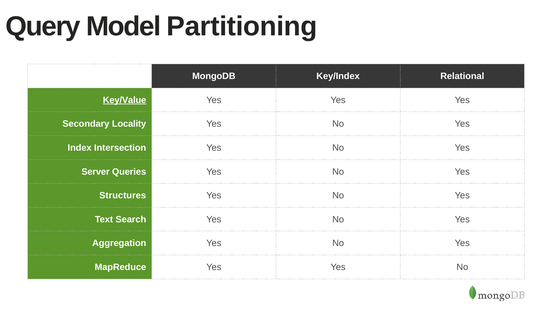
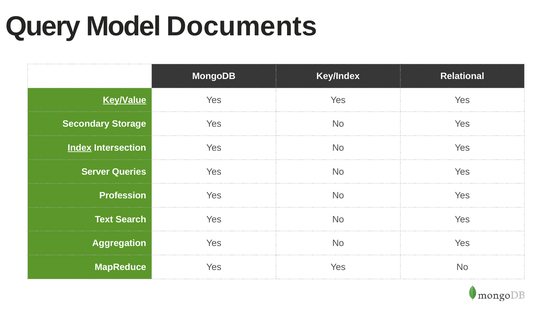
Partitioning: Partitioning -> Documents (242, 26)
Locality: Locality -> Storage (129, 124)
Index underline: none -> present (80, 148)
Structures: Structures -> Profession (123, 196)
